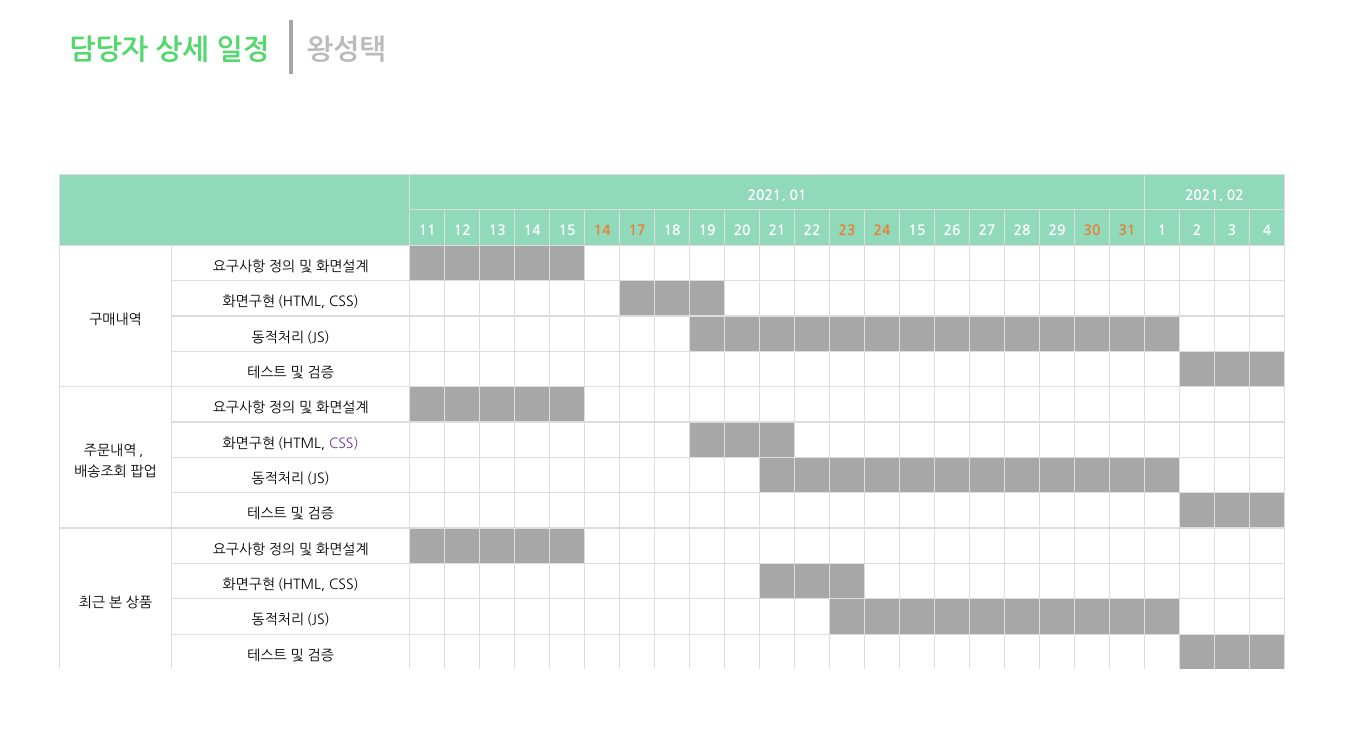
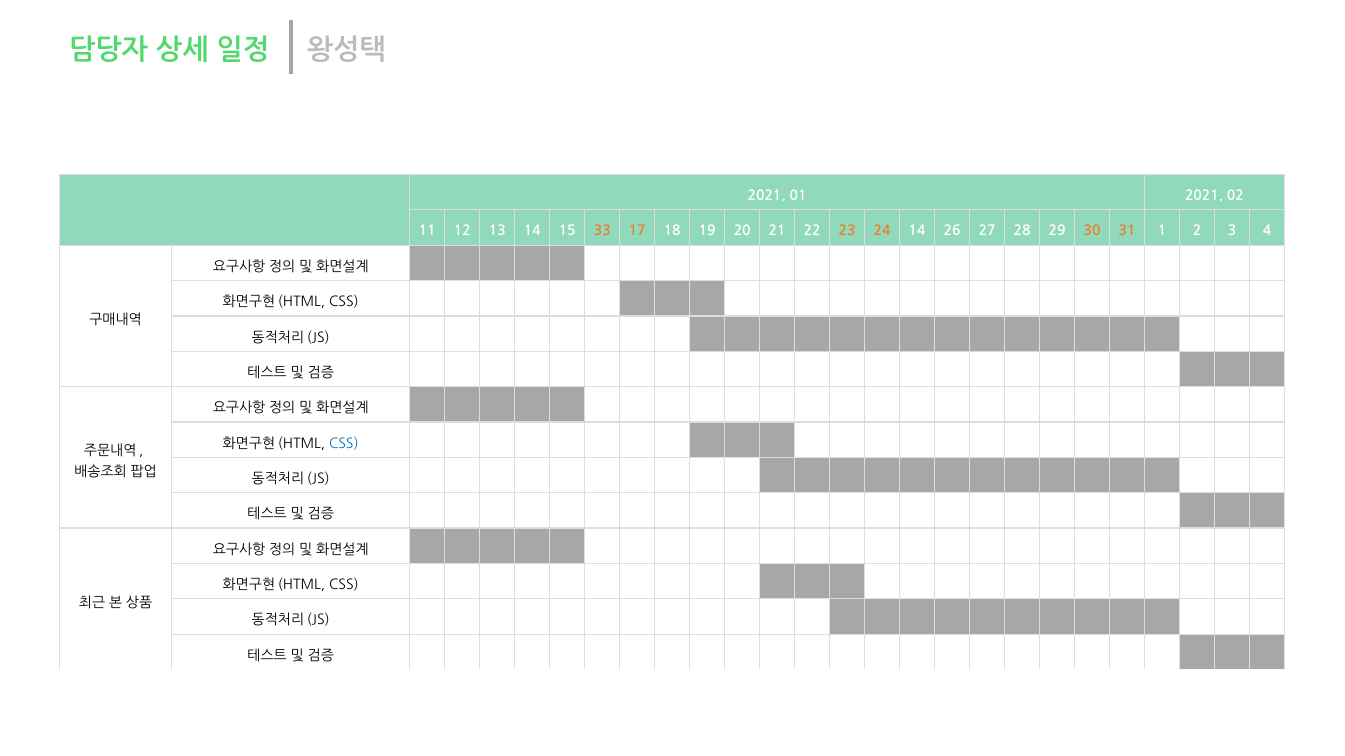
15 14: 14 -> 33 (602, 231)
24 15: 15 -> 14 (917, 231)
CSS colour: purple -> blue (344, 444)
